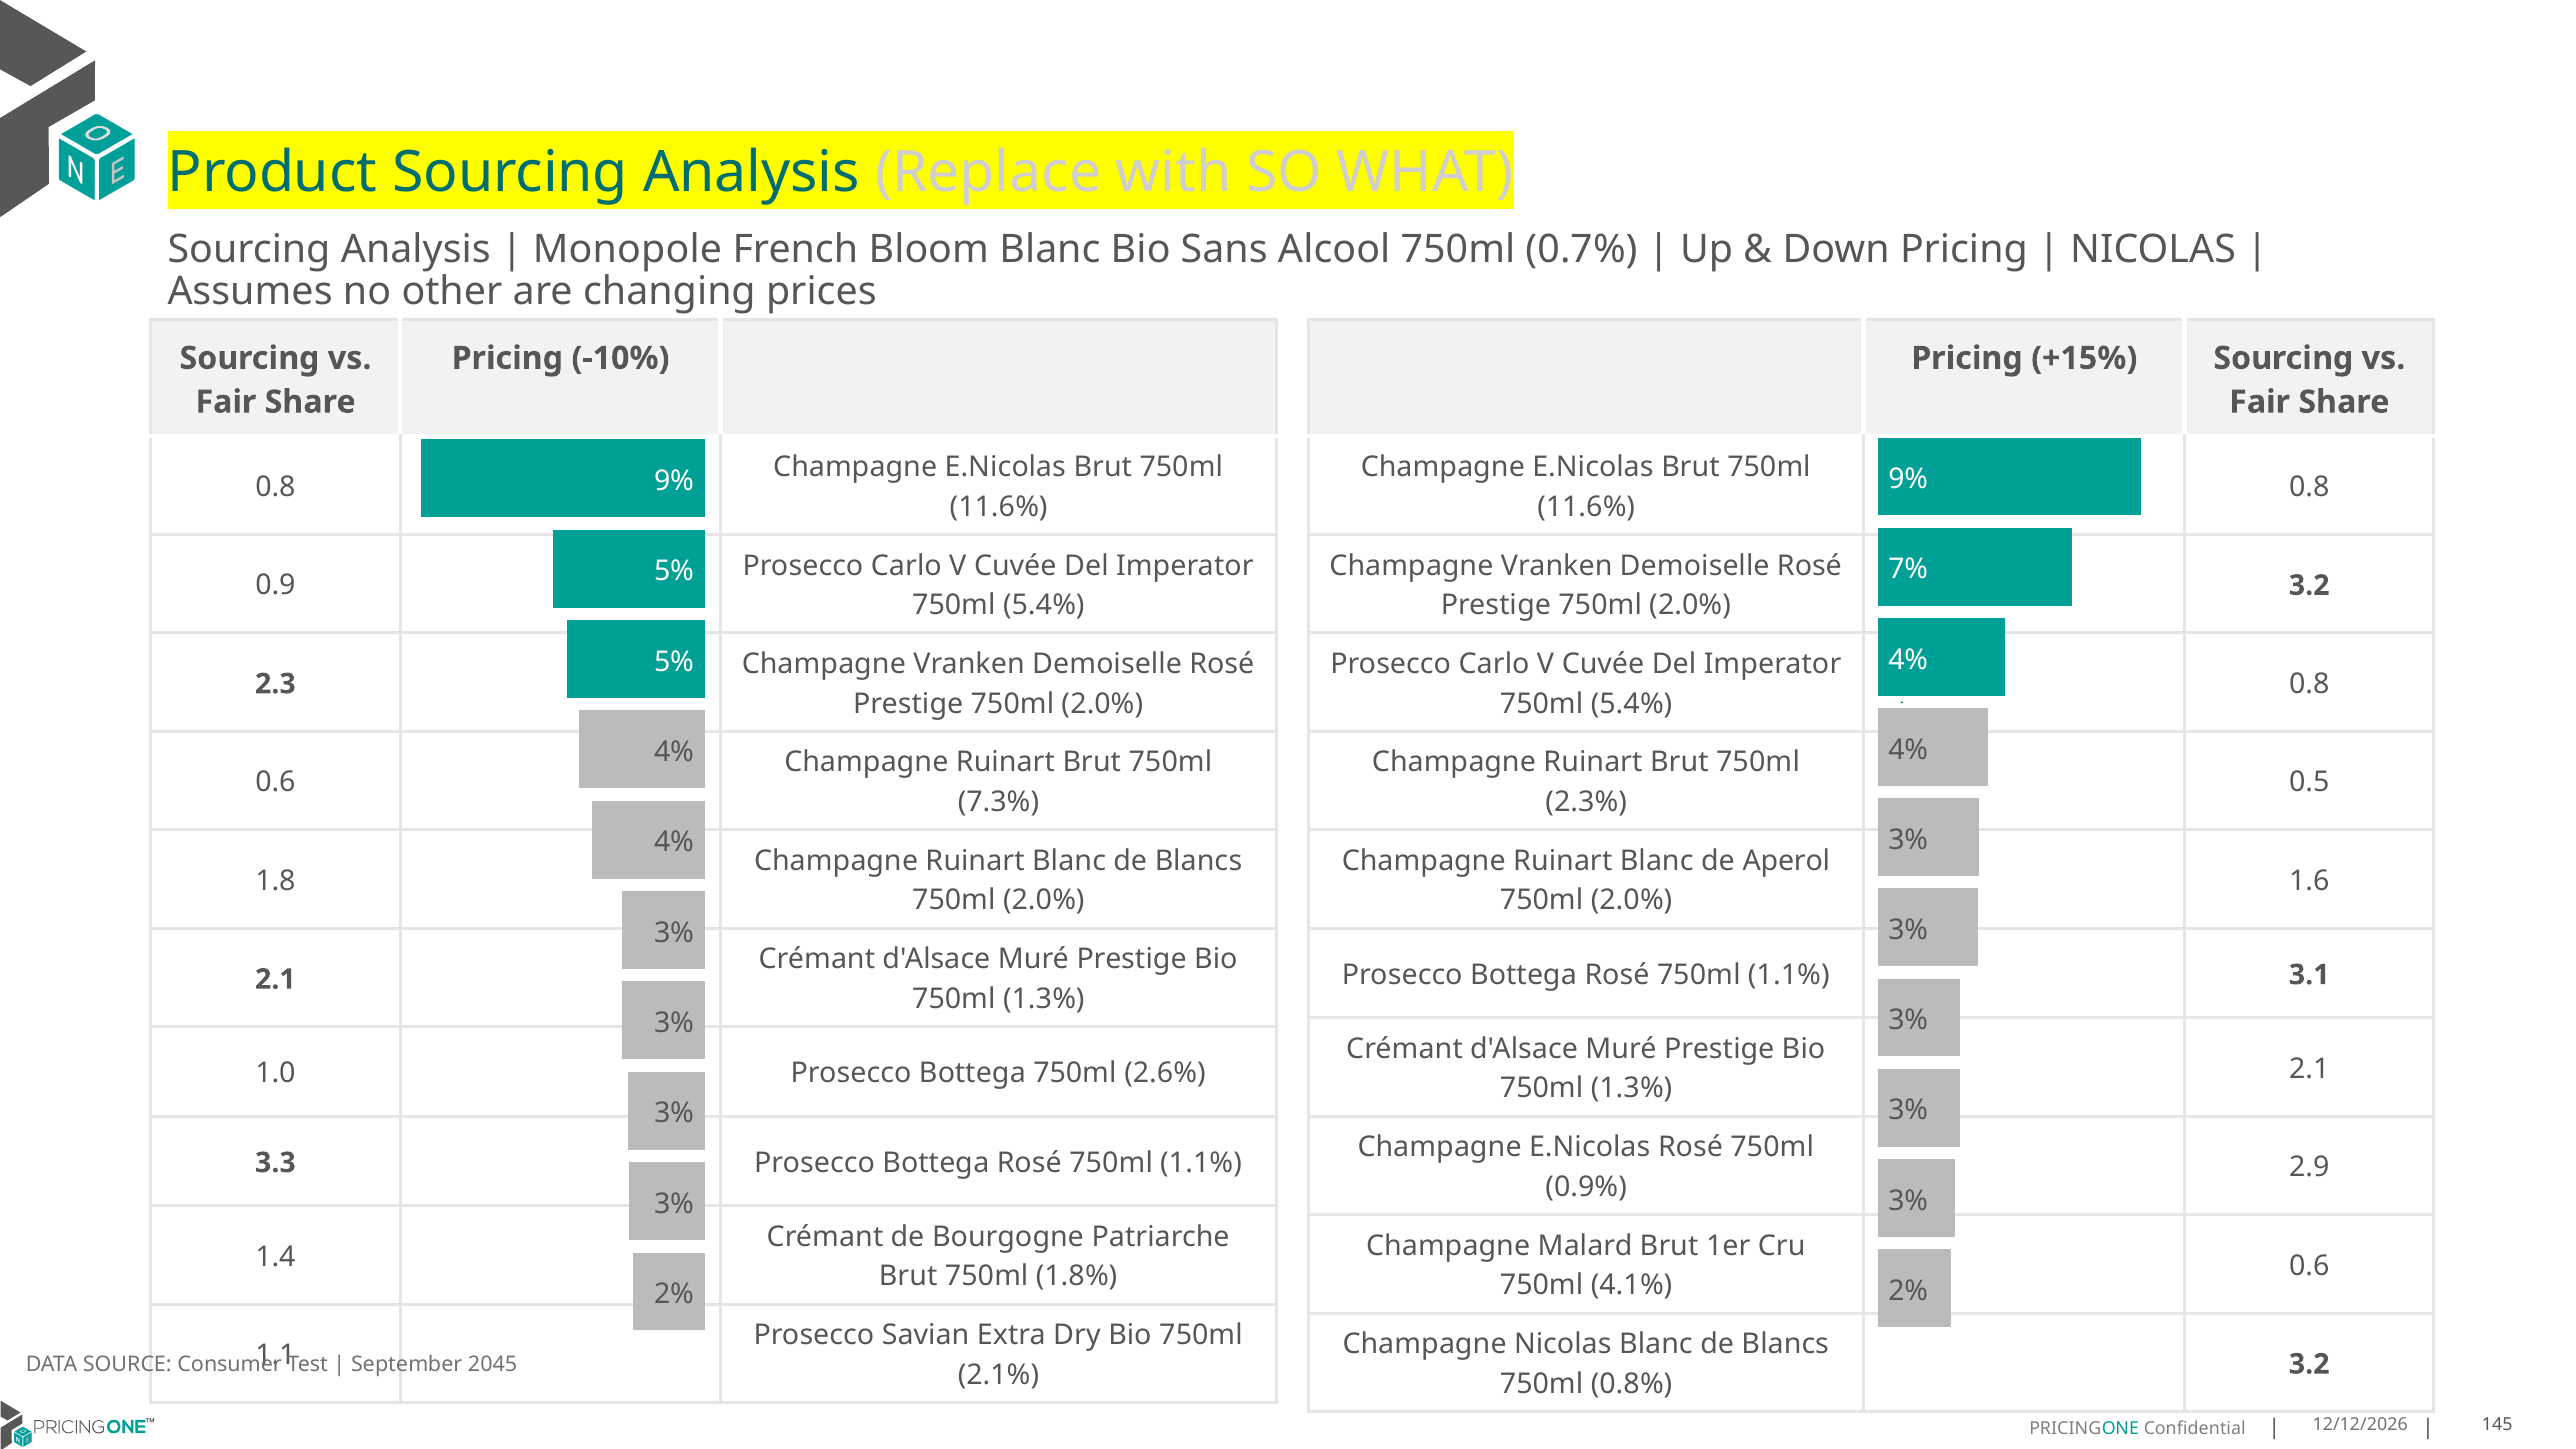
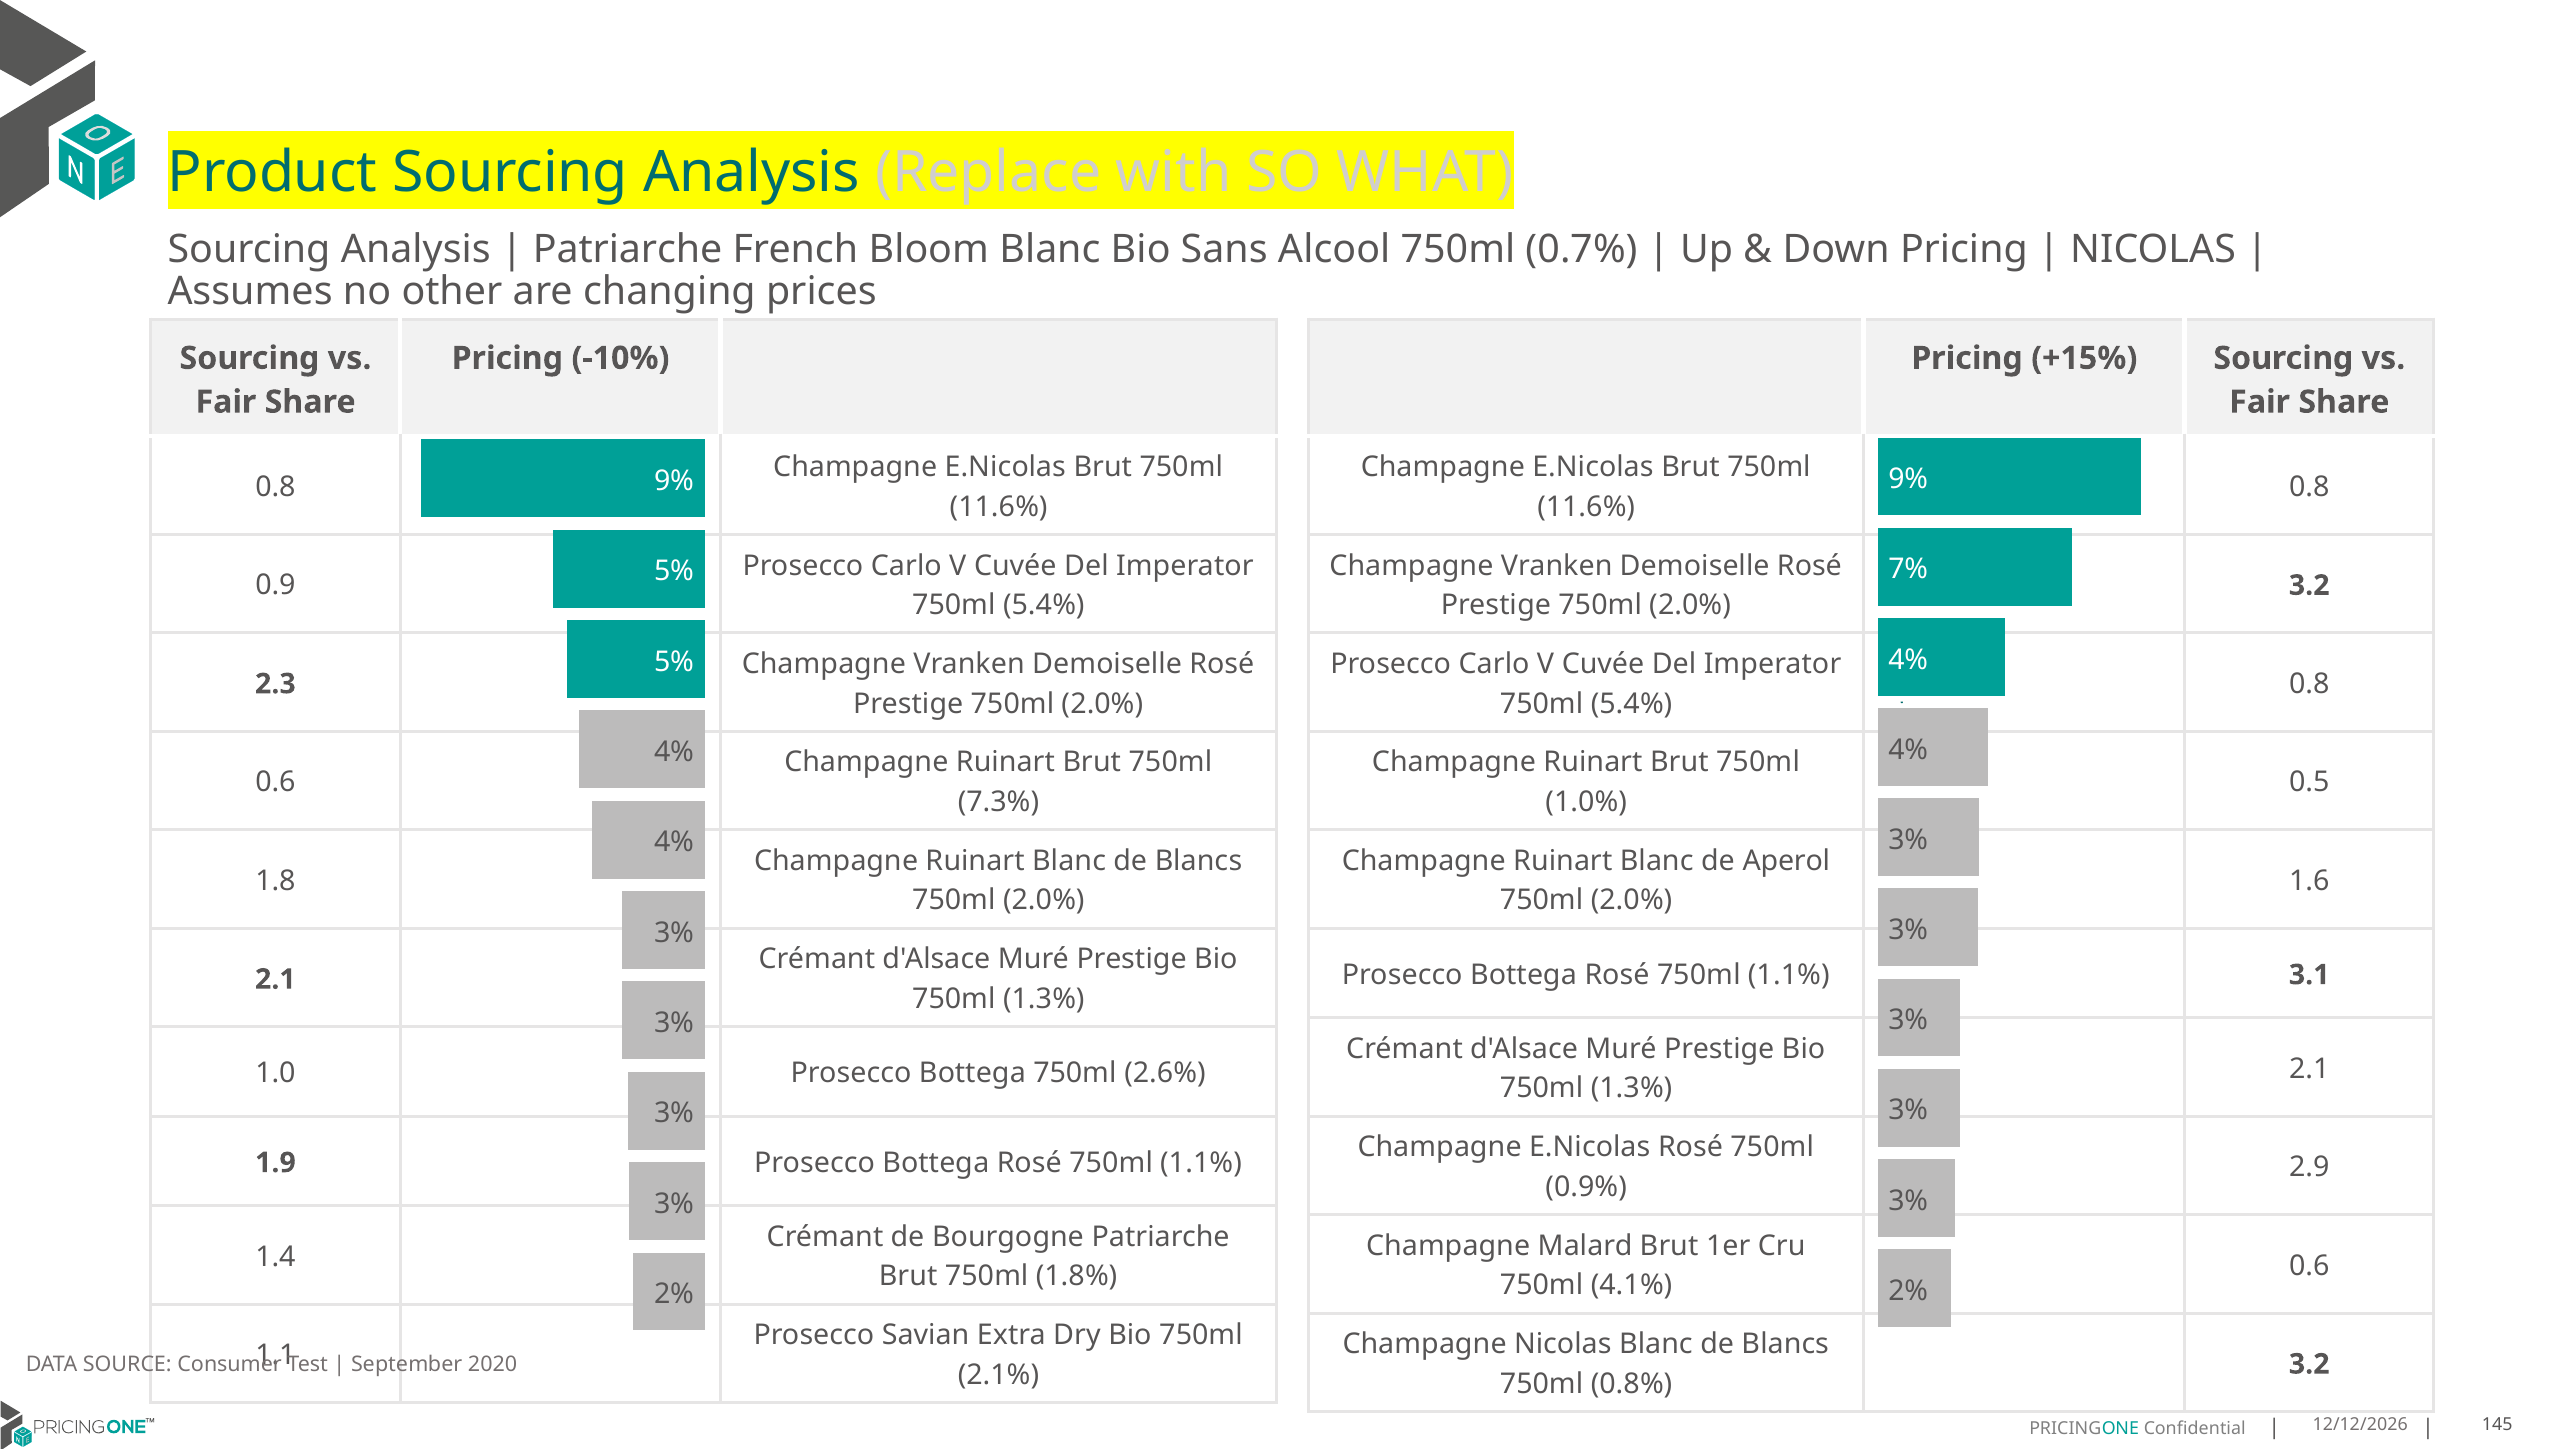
Monopole: Monopole -> Patriarche (628, 249)
2.3%: 2.3% -> 1.0% (1586, 802)
3.3: 3.3 -> 1.9 (275, 1163)
2045: 2045 -> 2020 (493, 1365)
